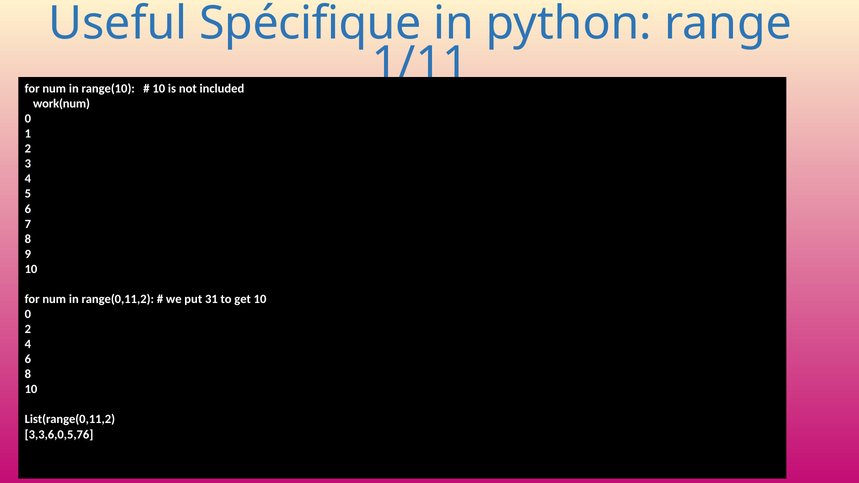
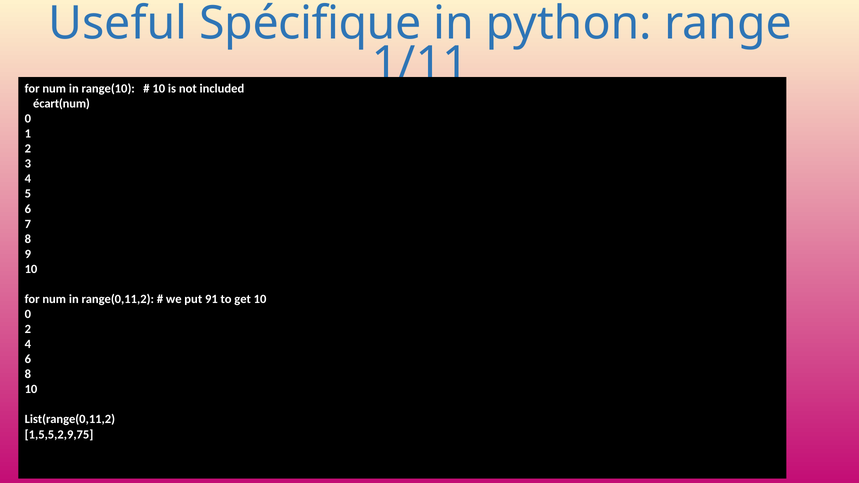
work(num: work(num -> écart(num (61, 104)
31: 31 -> 91 (211, 299)
3,3,6,0,5,76: 3,3,6,0,5,76 -> 1,5,5,2,9,75 (59, 435)
